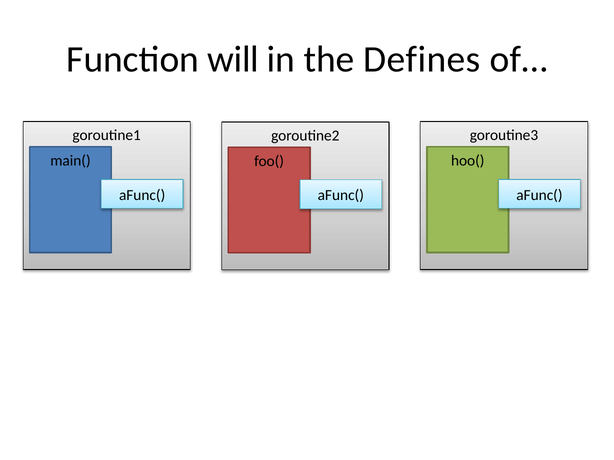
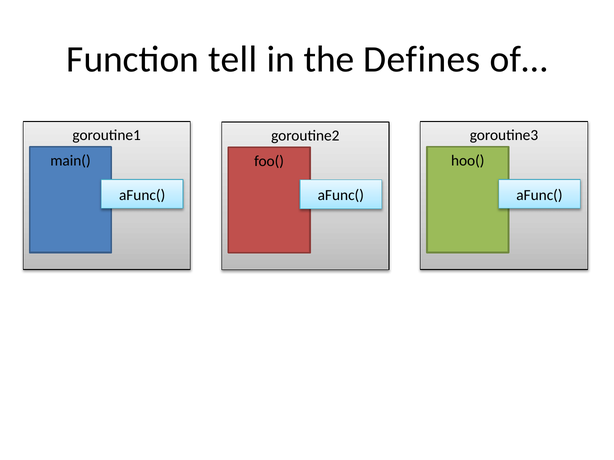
will: will -> tell (233, 59)
